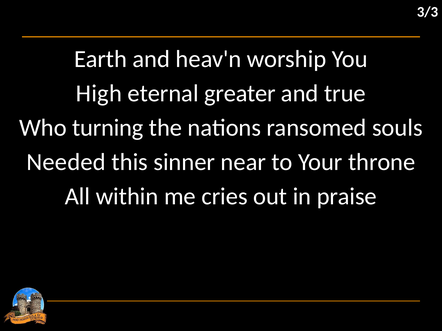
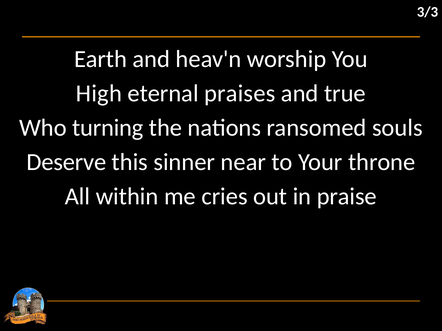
greater: greater -> praises (240, 93)
Needed: Needed -> Deserve (66, 162)
